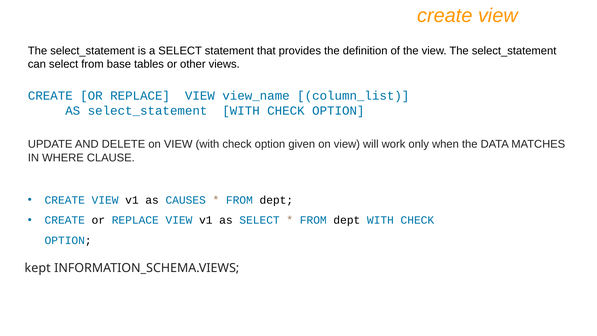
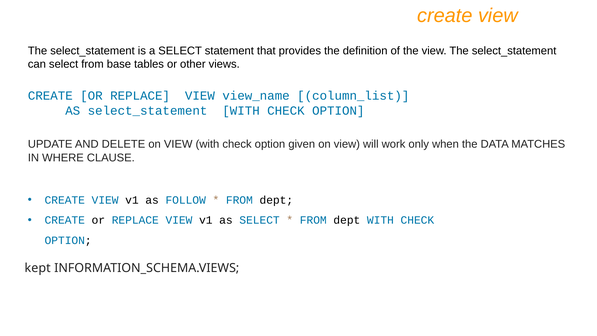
CAUSES: CAUSES -> FOLLOW (186, 200)
